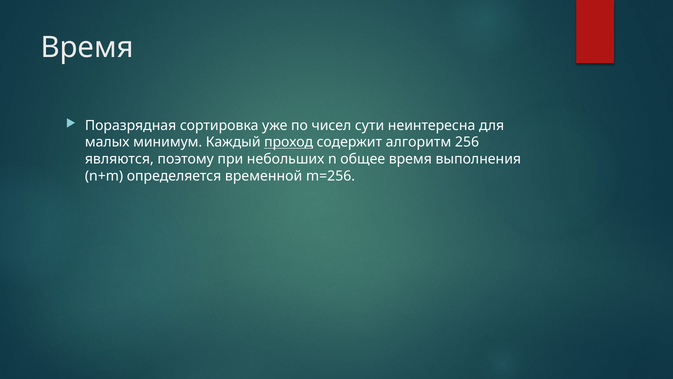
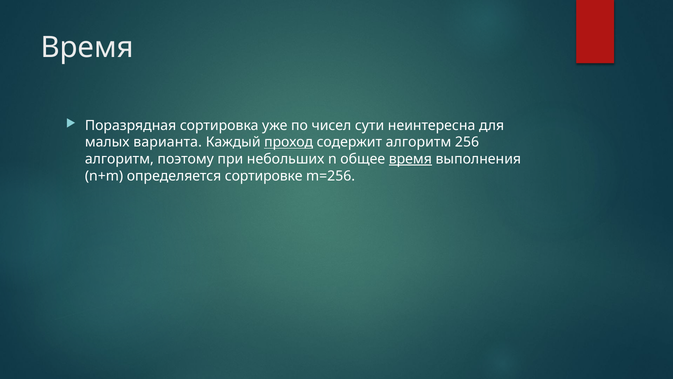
минимум: минимум -> варианта (168, 142)
являются: являются -> алгоритм (119, 159)
время underline: none -> present (410, 159)
временной: временной -> сортировке (264, 176)
